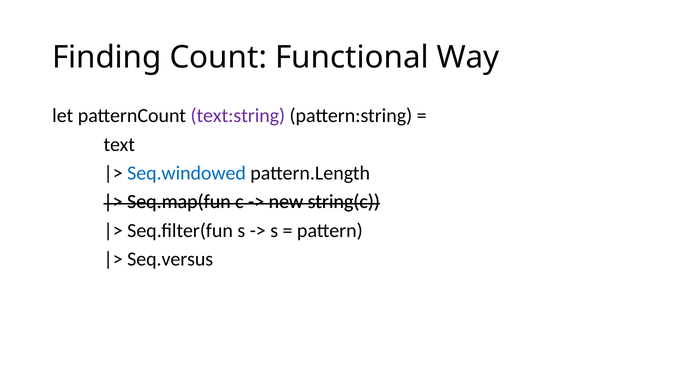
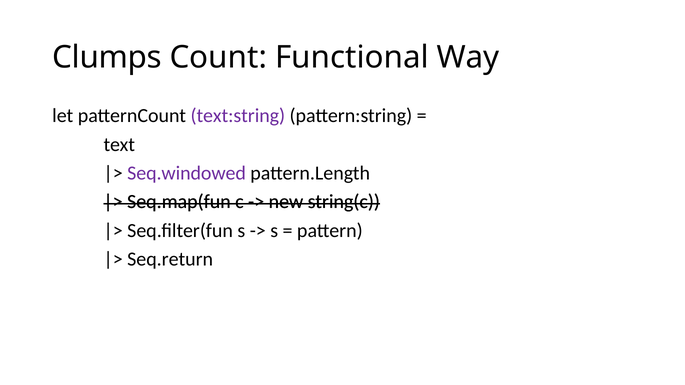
Finding: Finding -> Clumps (107, 58)
Seq.windowed colour: blue -> purple (187, 173)
Seq.versus: Seq.versus -> Seq.return (170, 259)
